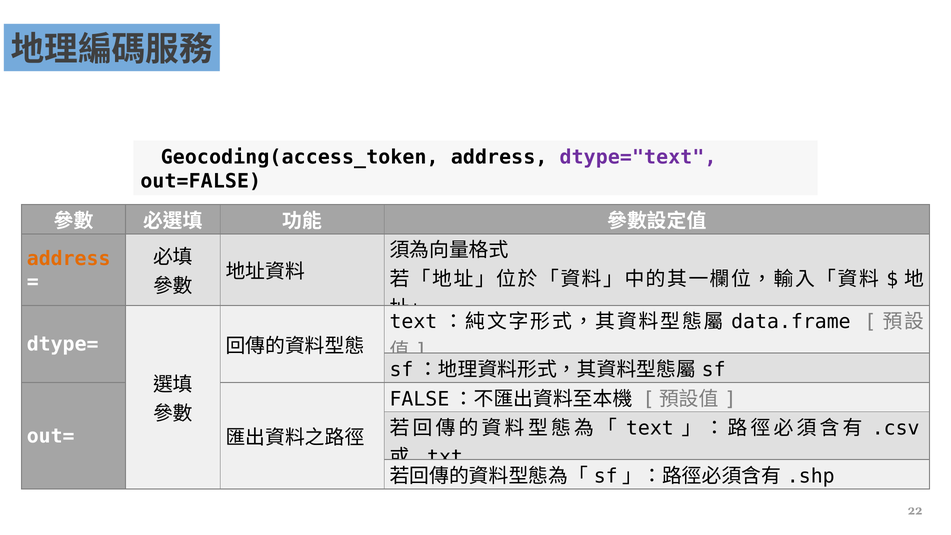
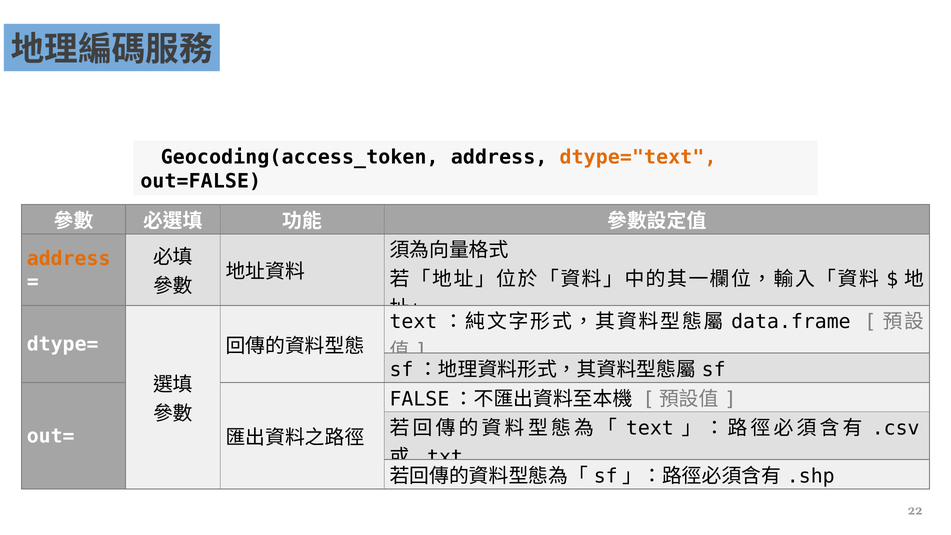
dtype="text colour: purple -> orange (638, 157)
